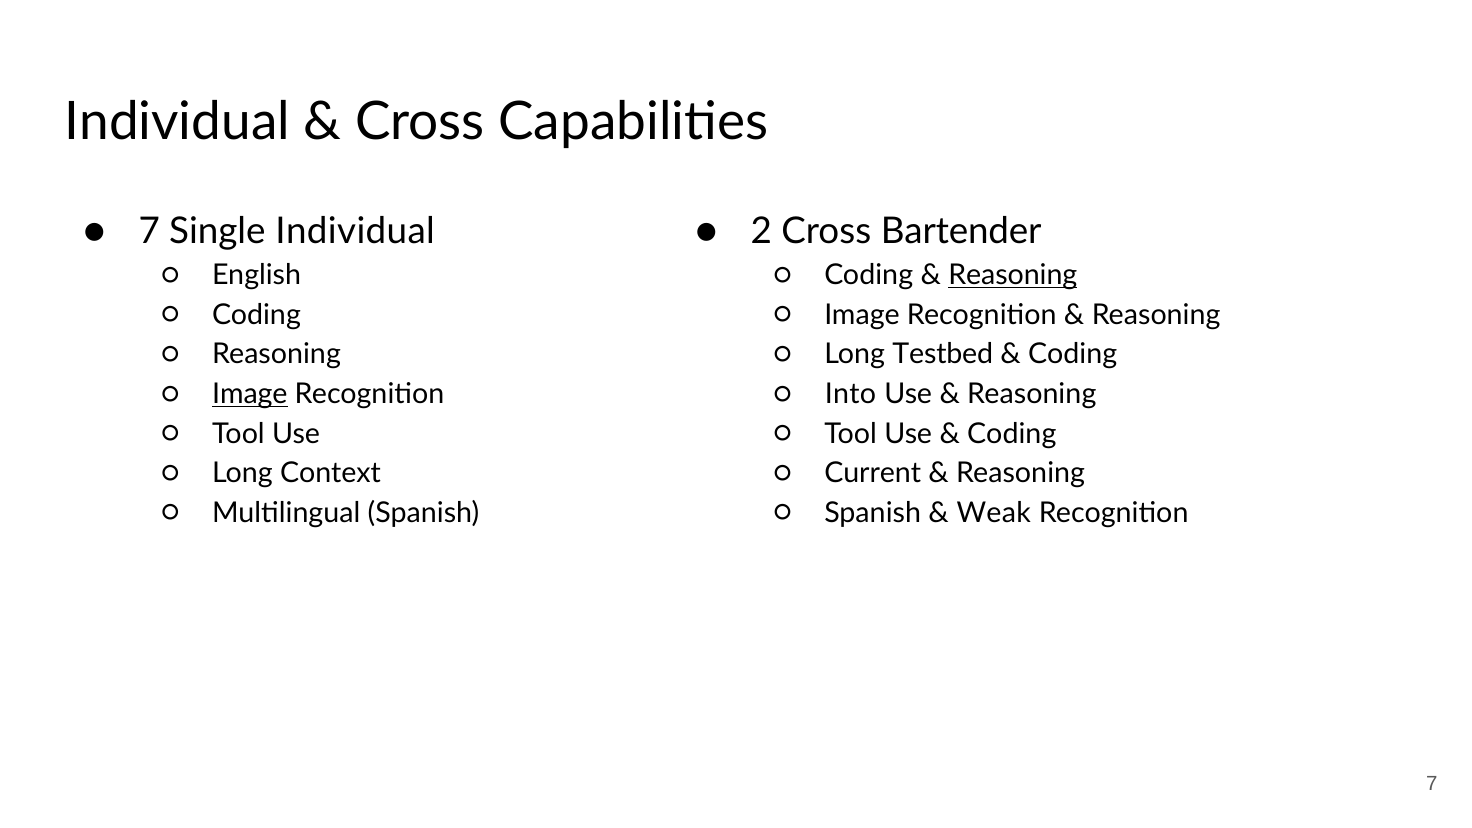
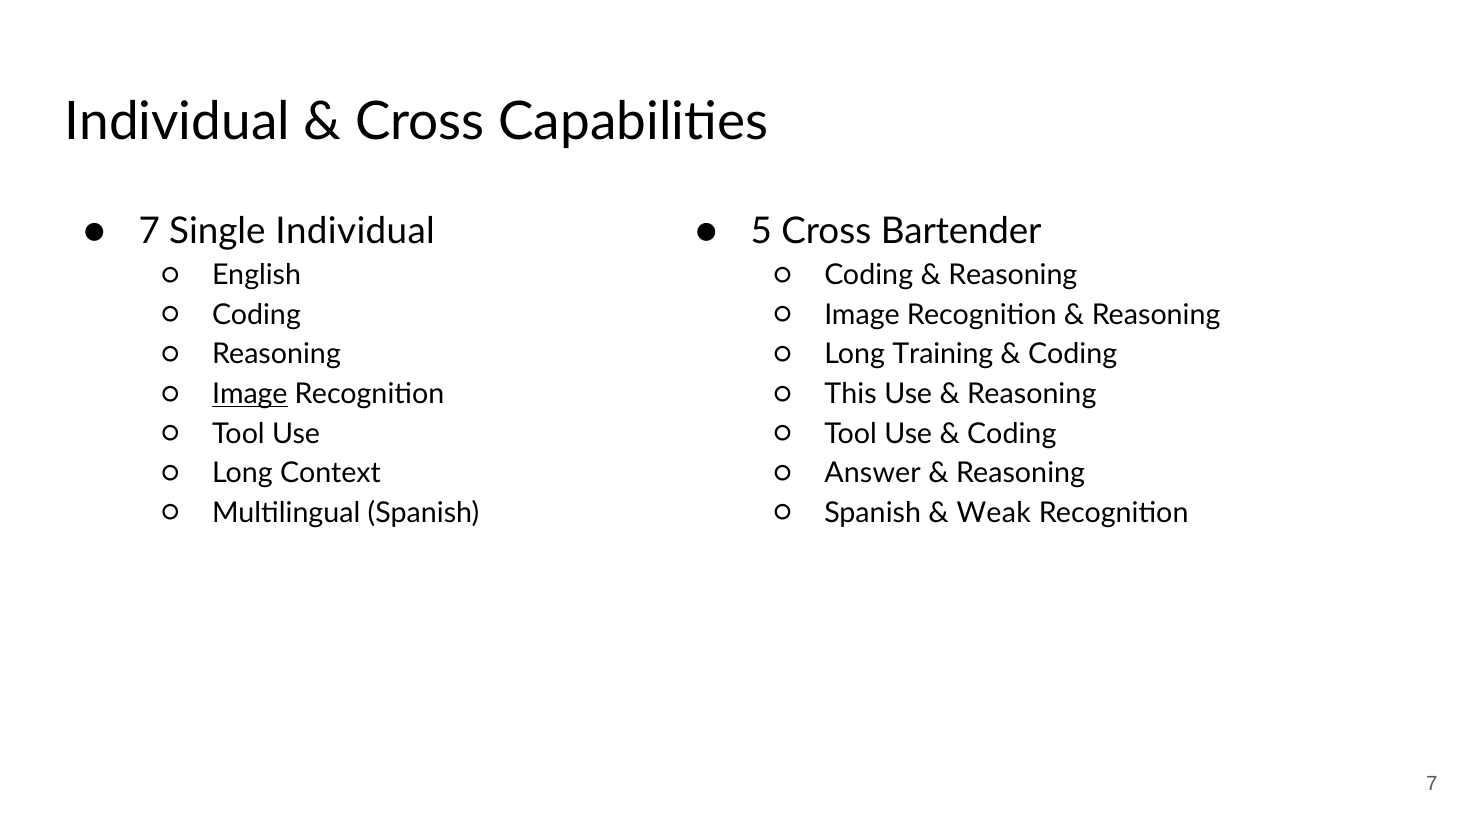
2: 2 -> 5 (761, 231)
Reasoning underline: present -> none (1013, 275)
Testbed: Testbed -> Training (943, 354)
Into: Into -> This (851, 394)
Current: Current -> Answer (873, 473)
